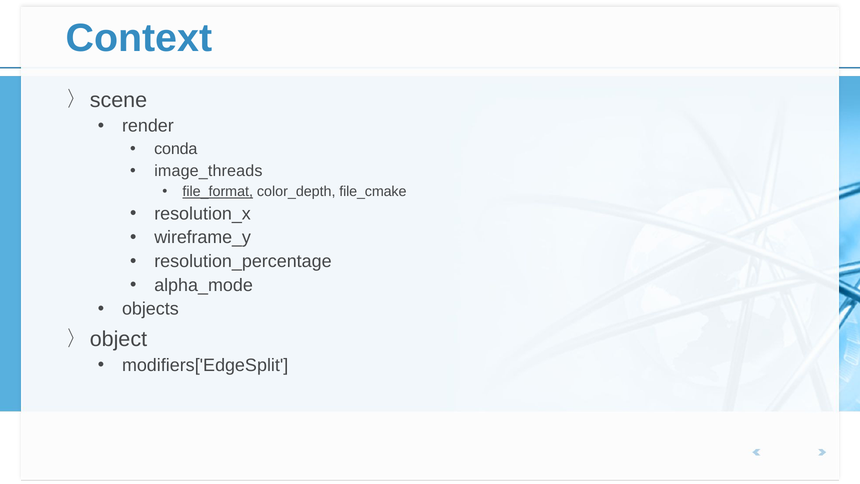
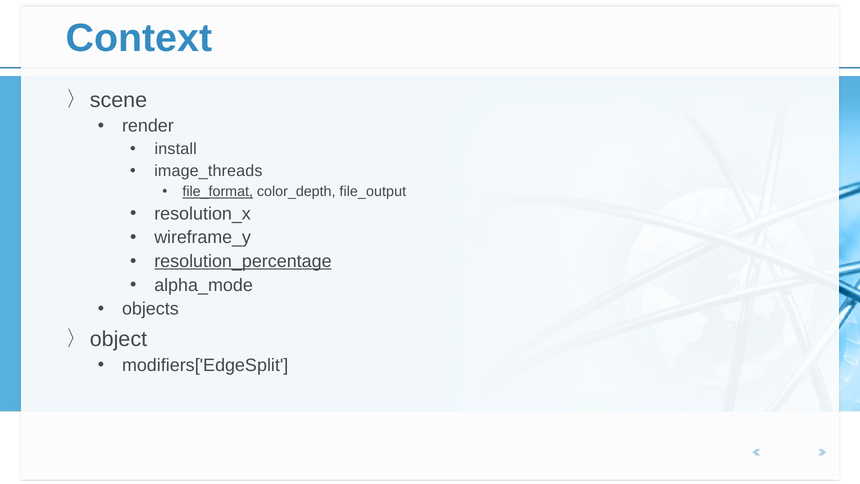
conda: conda -> install (176, 149)
file_cmake: file_cmake -> file_output (373, 192)
resolution_percentage underline: none -> present (243, 261)
